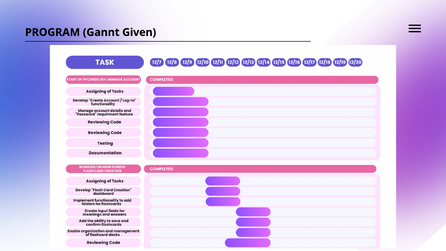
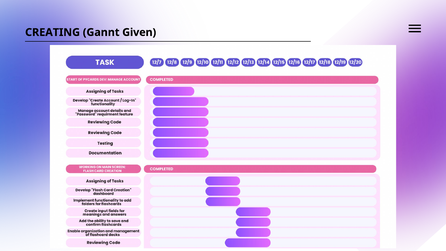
PROGRAM: PROGRAM -> CREATING (53, 32)
